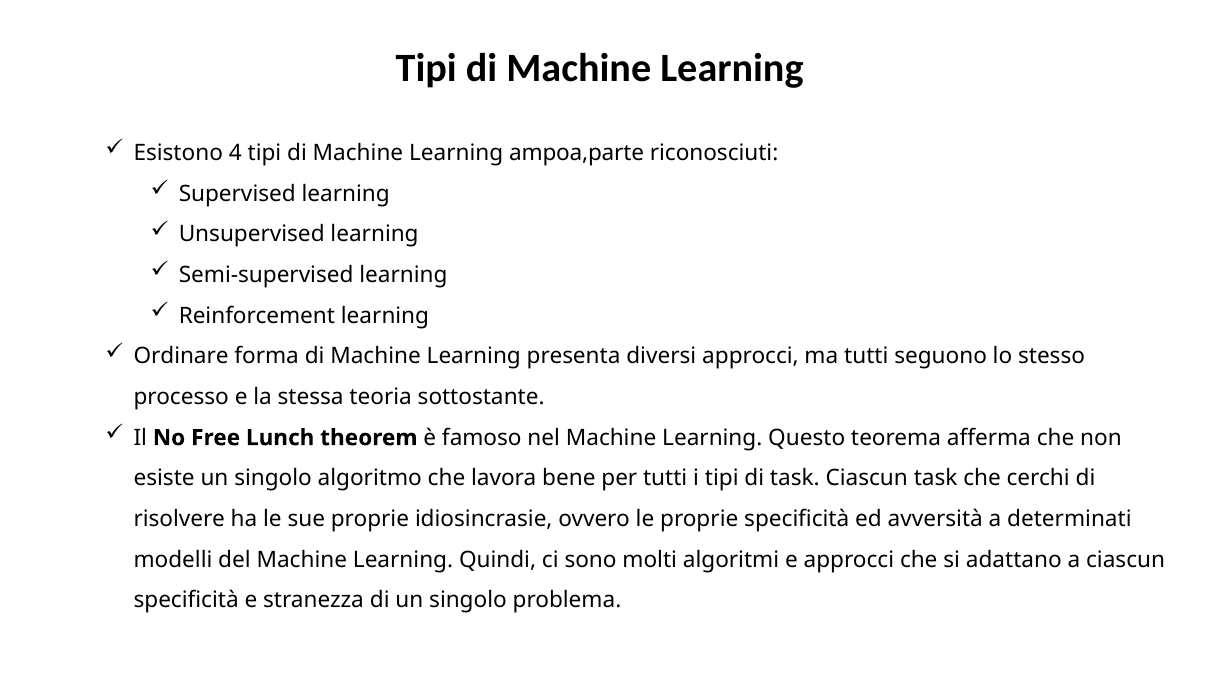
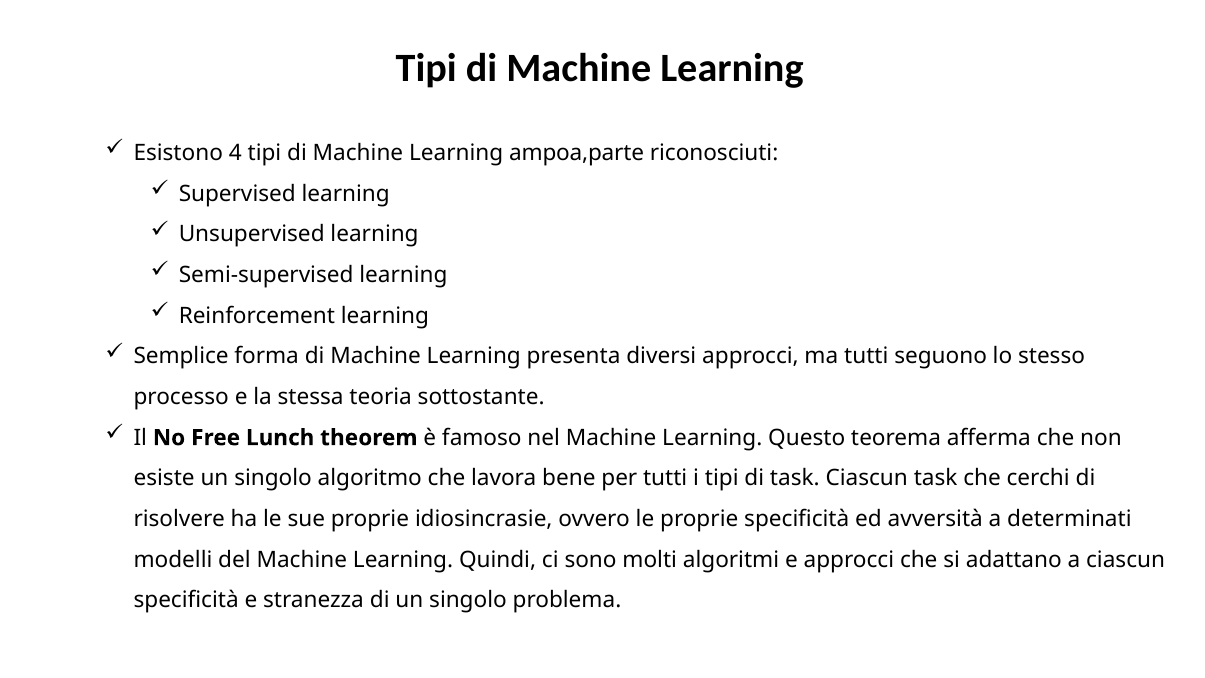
Ordinare: Ordinare -> Semplice (181, 356)
